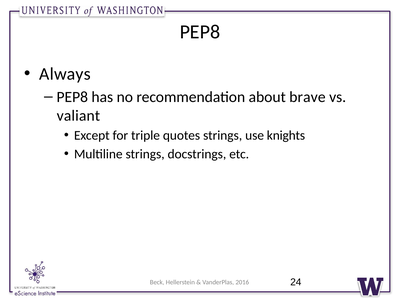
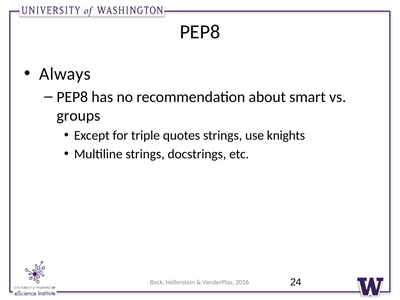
brave: brave -> smart (308, 97)
valiant: valiant -> groups (78, 116)
